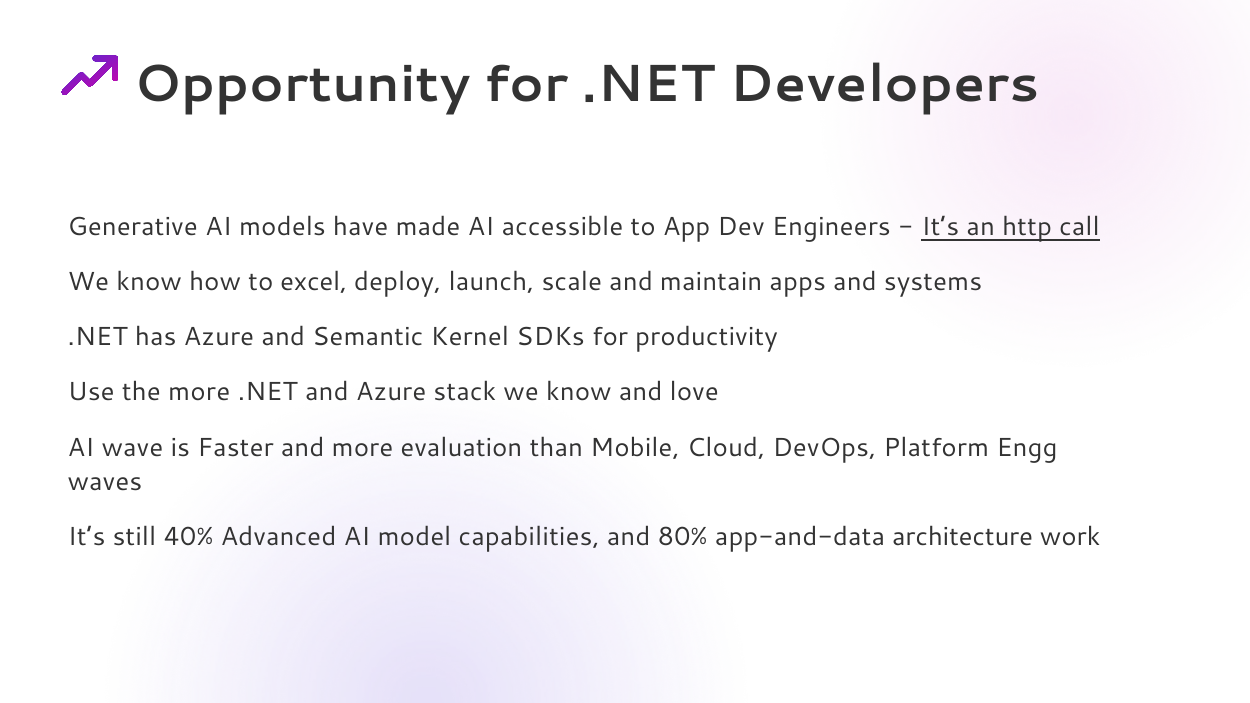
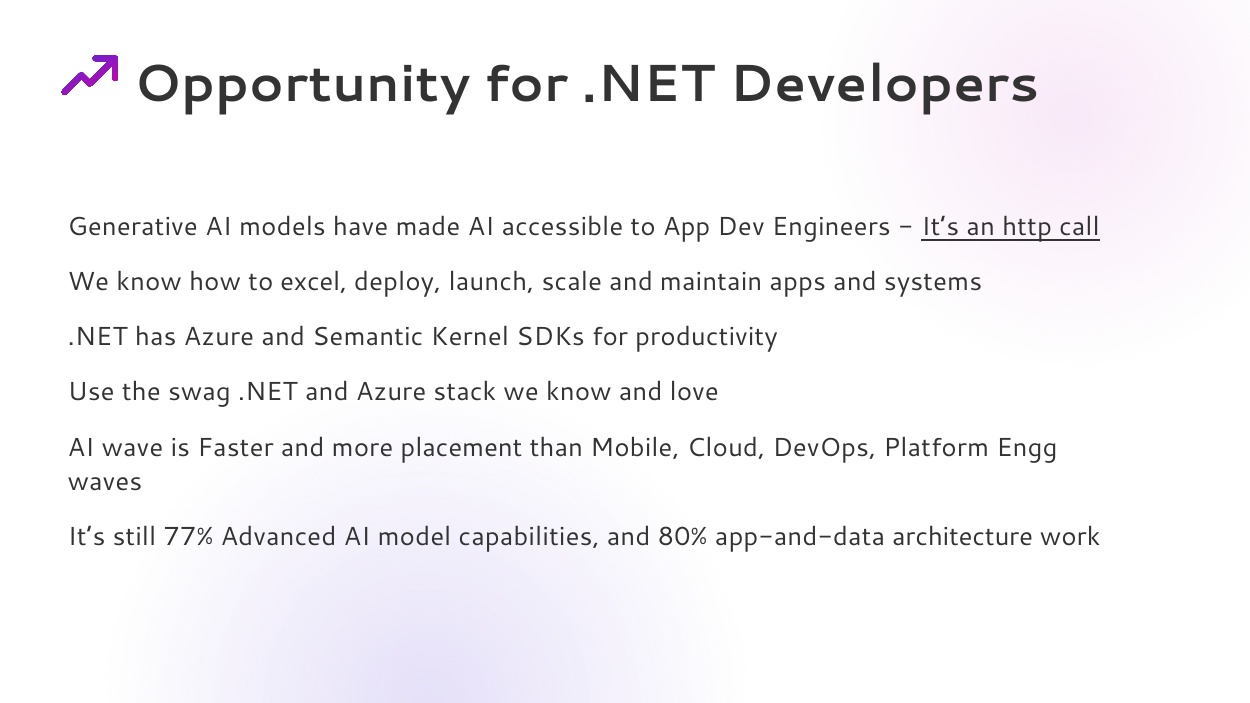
the more: more -> swag (199, 392)
evaluation: evaluation -> placement (461, 448)
40%: 40% -> 77% (188, 537)
